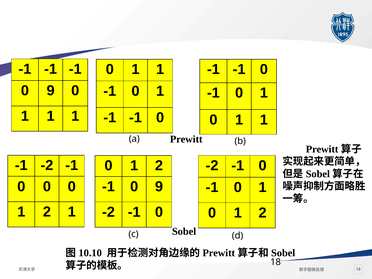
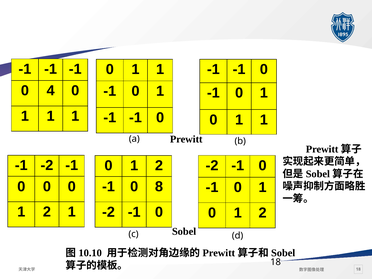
9: 9 -> 4 (51, 91)
9: 9 -> 8 (159, 187)
